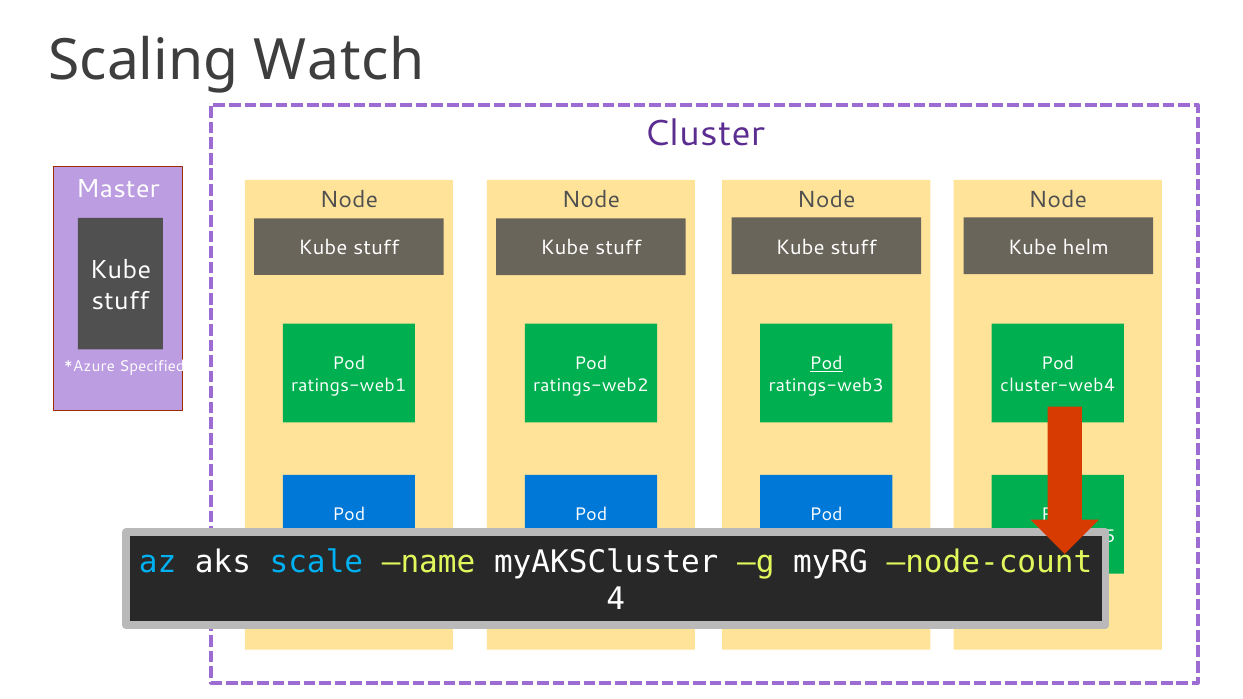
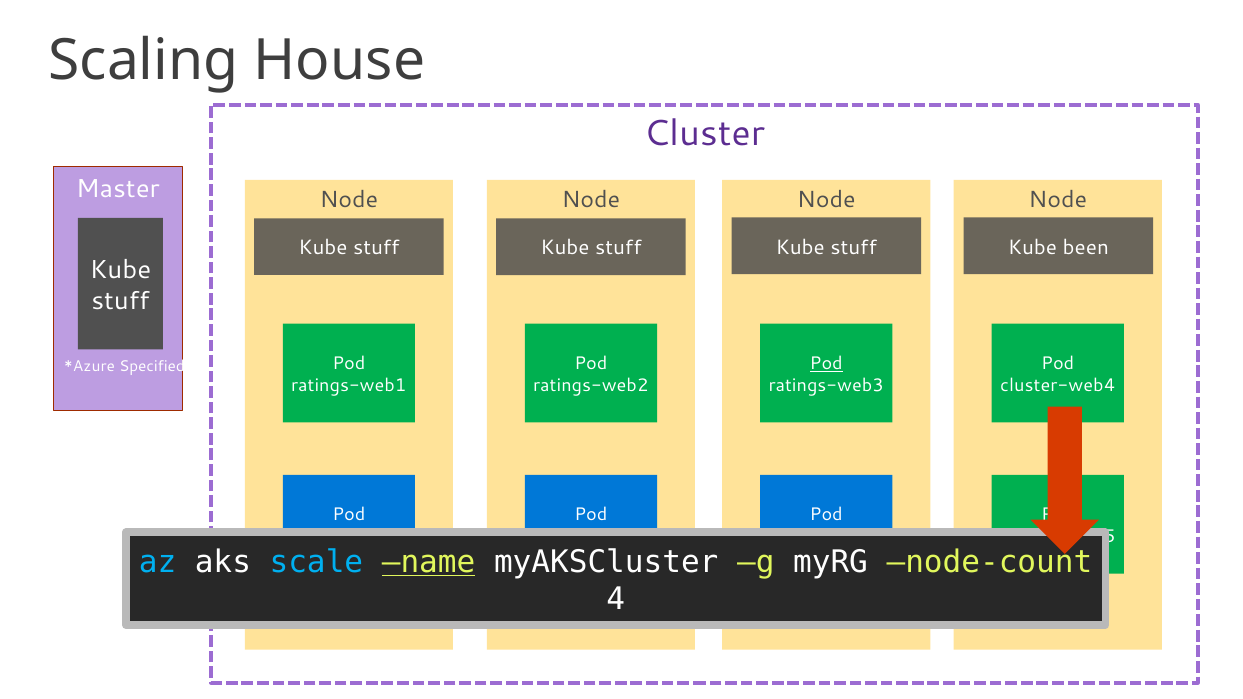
Watch: Watch -> House (339, 61)
helm: helm -> been (1086, 247)
name underline: none -> present (429, 562)
